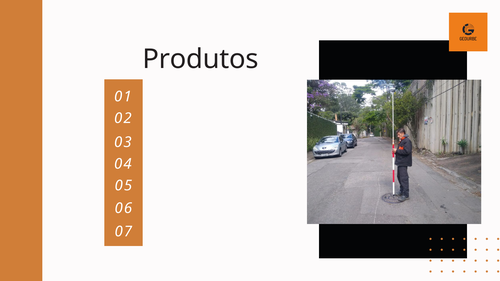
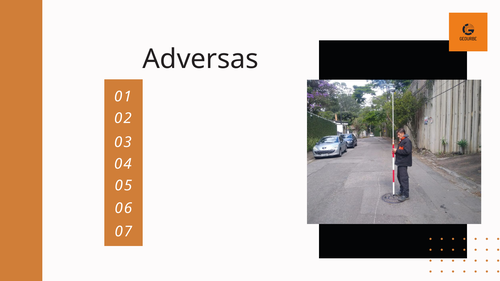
Produtos: Produtos -> Adversas (201, 59)
